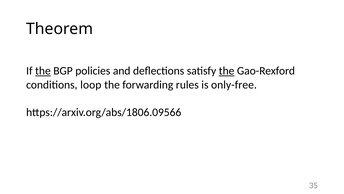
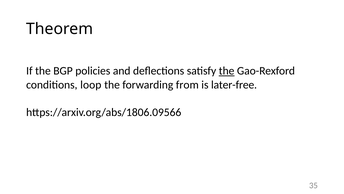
the underline: present -> none (43, 71)
rules: rules -> from (187, 84)
only-free: only-free -> later-free (234, 84)
